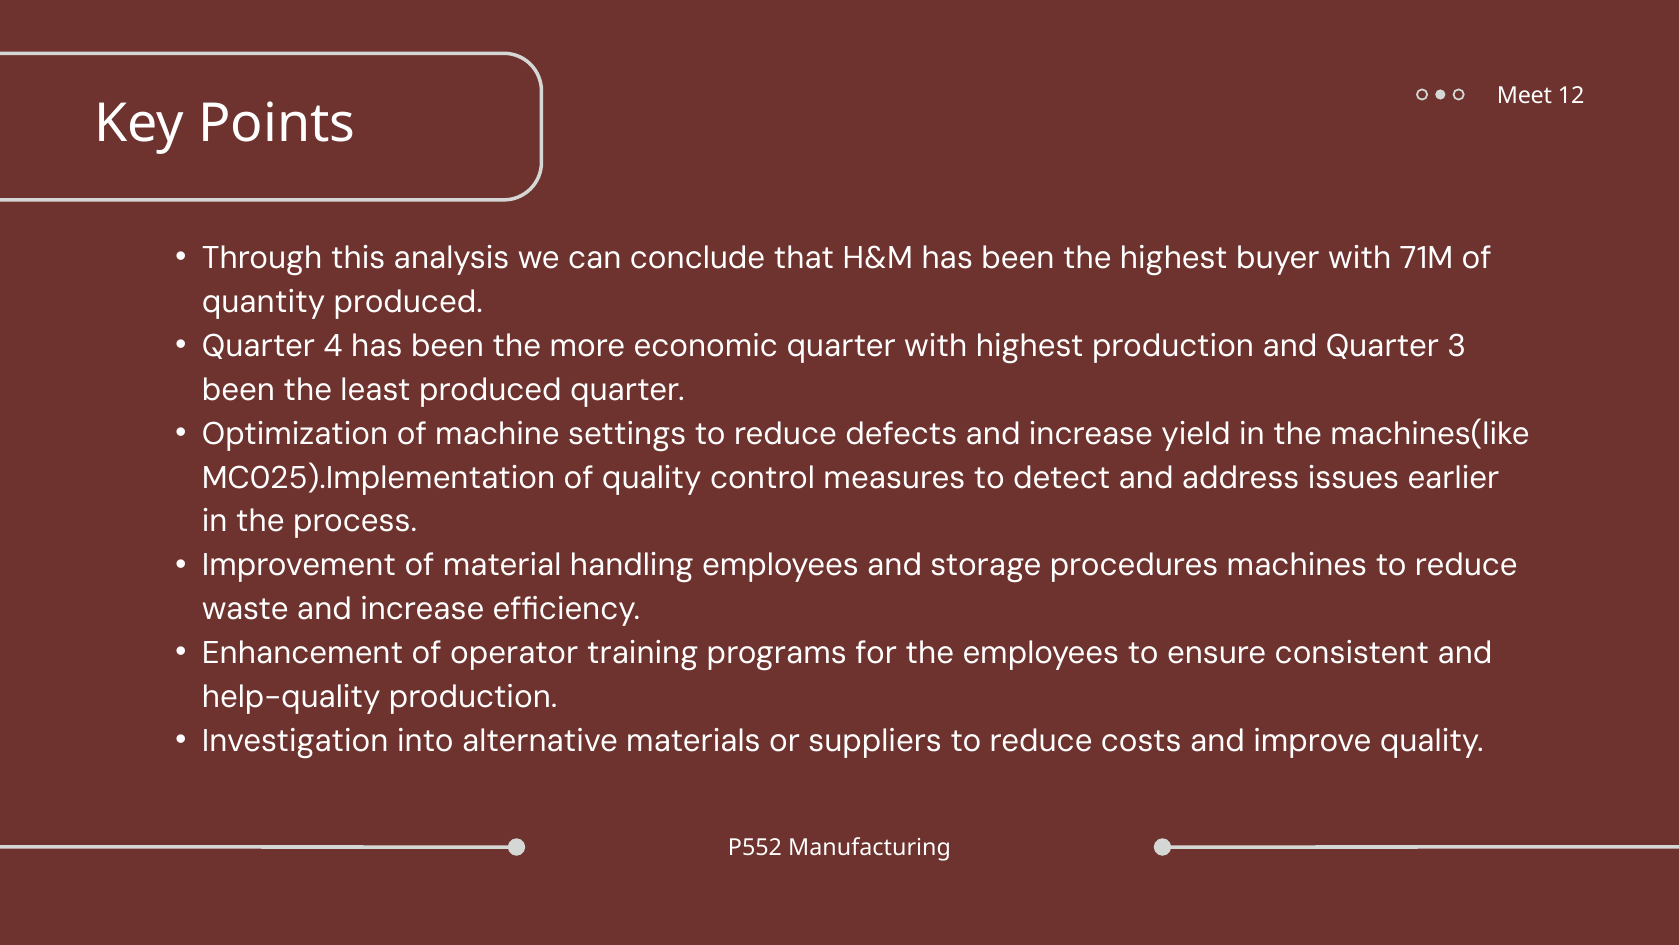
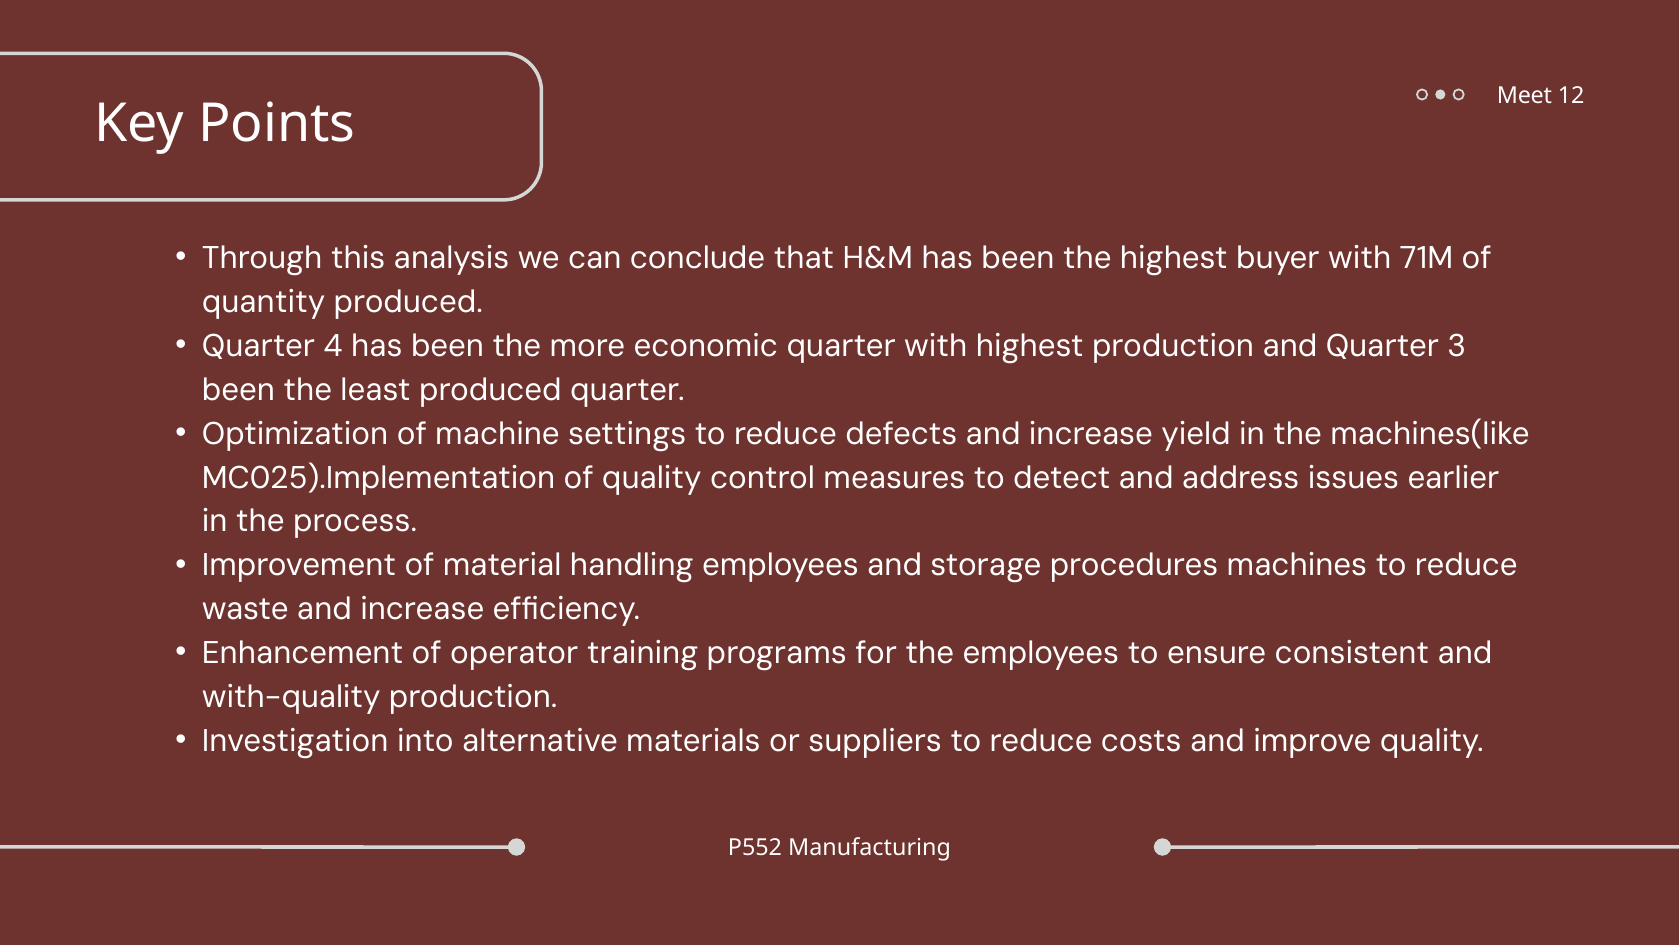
help-quality: help-quality -> with-quality (291, 697)
